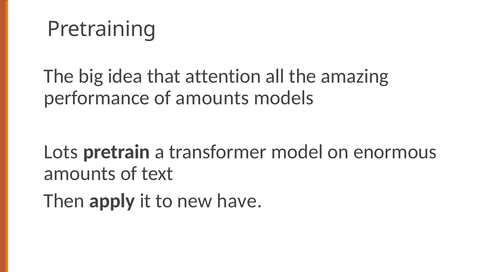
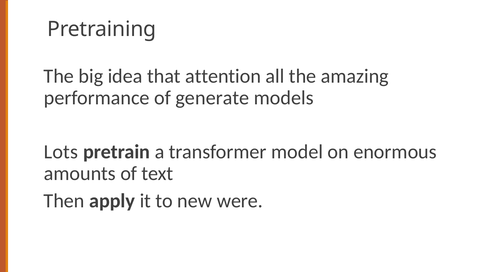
of amounts: amounts -> generate (212, 98)
have: have -> were (240, 201)
